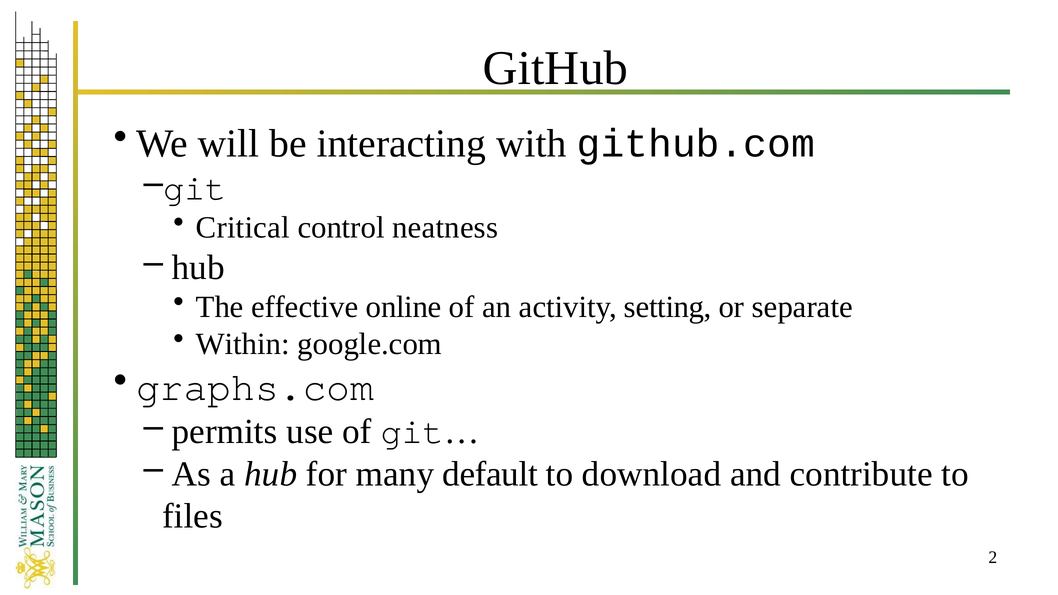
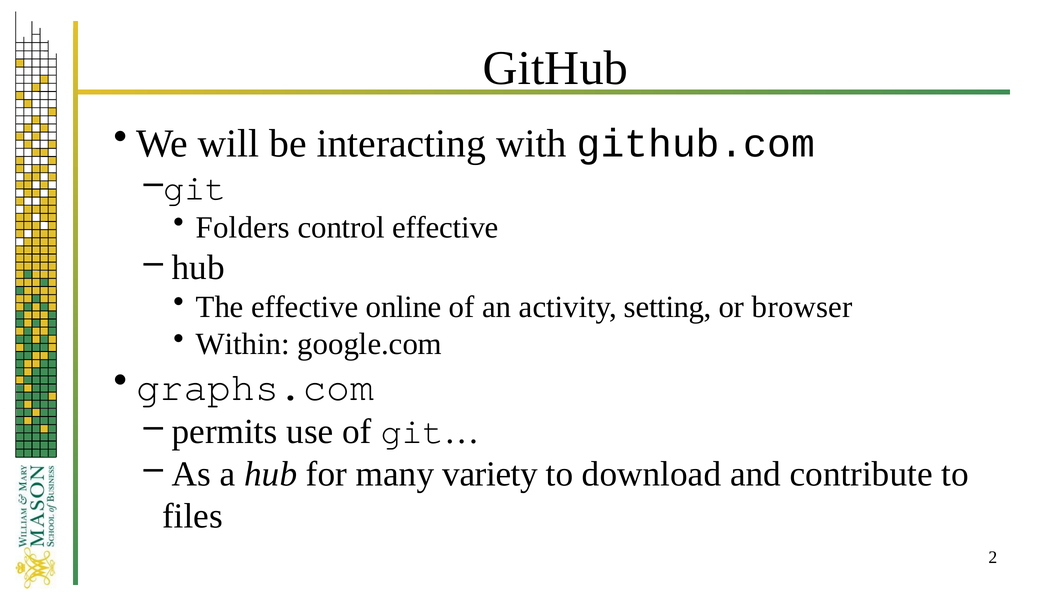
Critical: Critical -> Folders (243, 228)
control neatness: neatness -> effective (445, 228)
separate: separate -> browser (802, 307)
default: default -> variety (490, 474)
